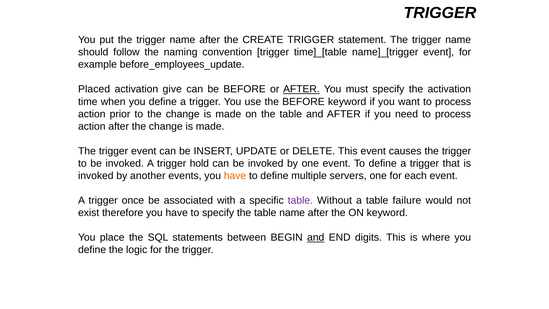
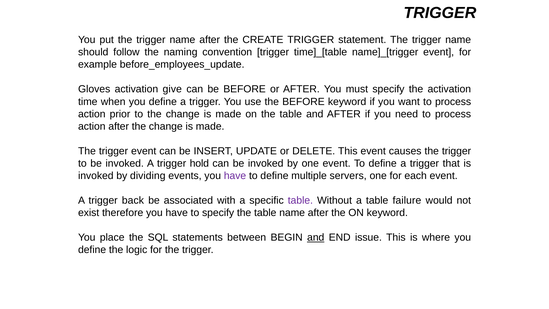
Placed: Placed -> Gloves (94, 89)
AFTER underline: present -> none (301, 89)
another: another -> dividing (148, 176)
have colour: orange -> purple (235, 176)
once: once -> back (133, 200)
digits: digits -> issue (368, 237)
